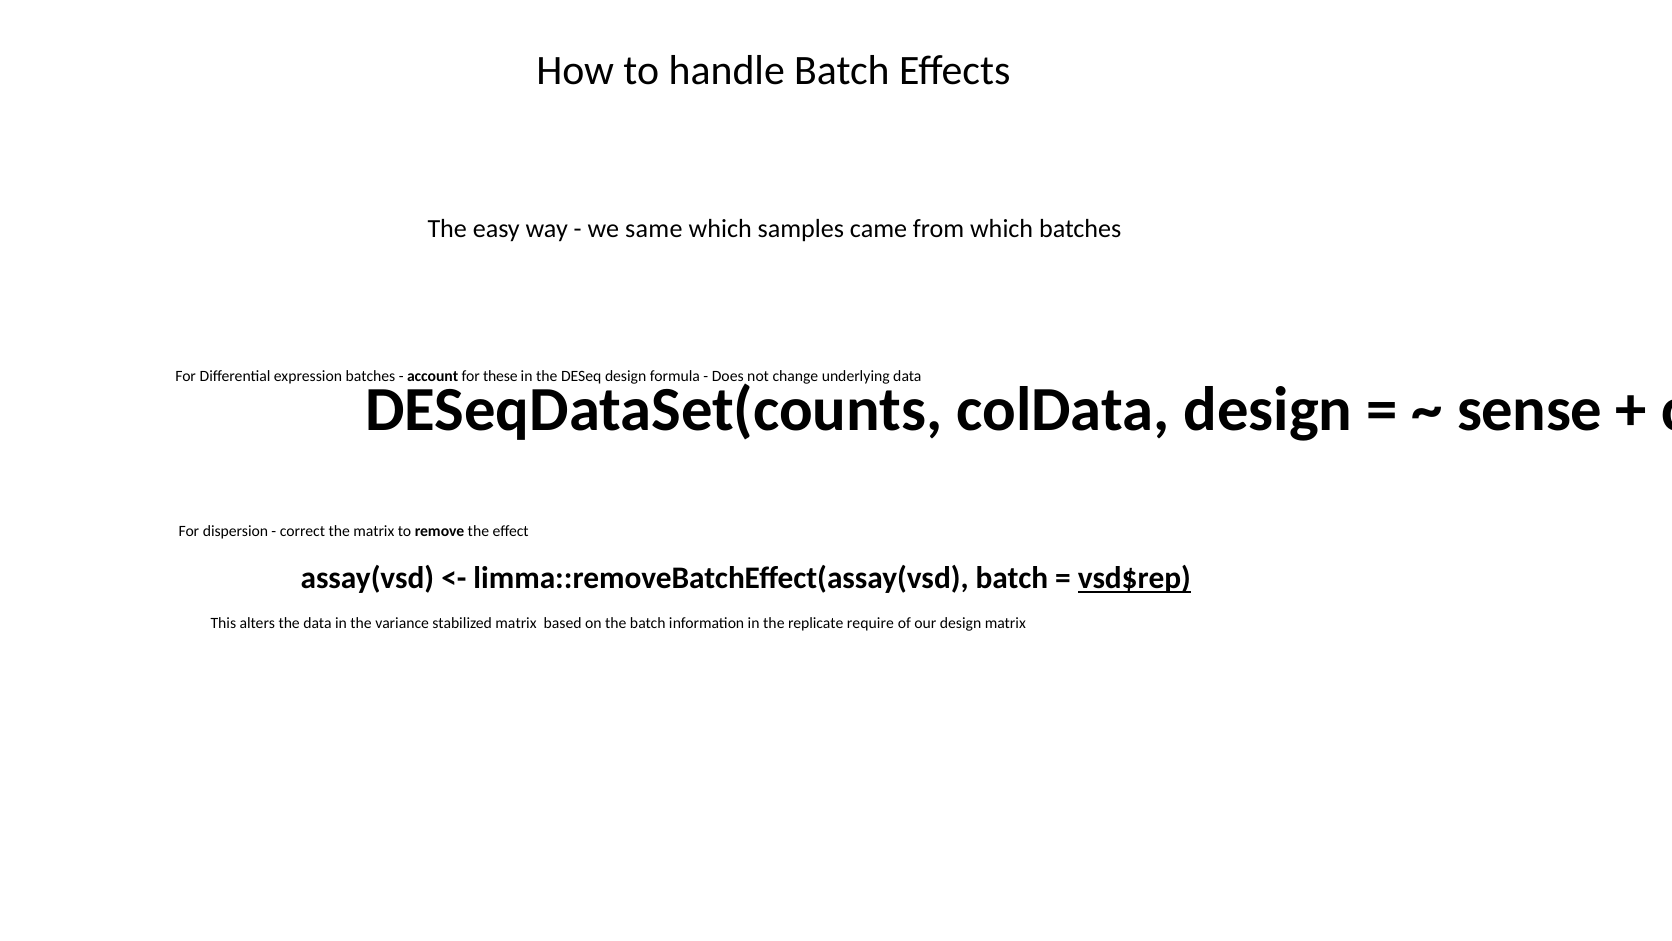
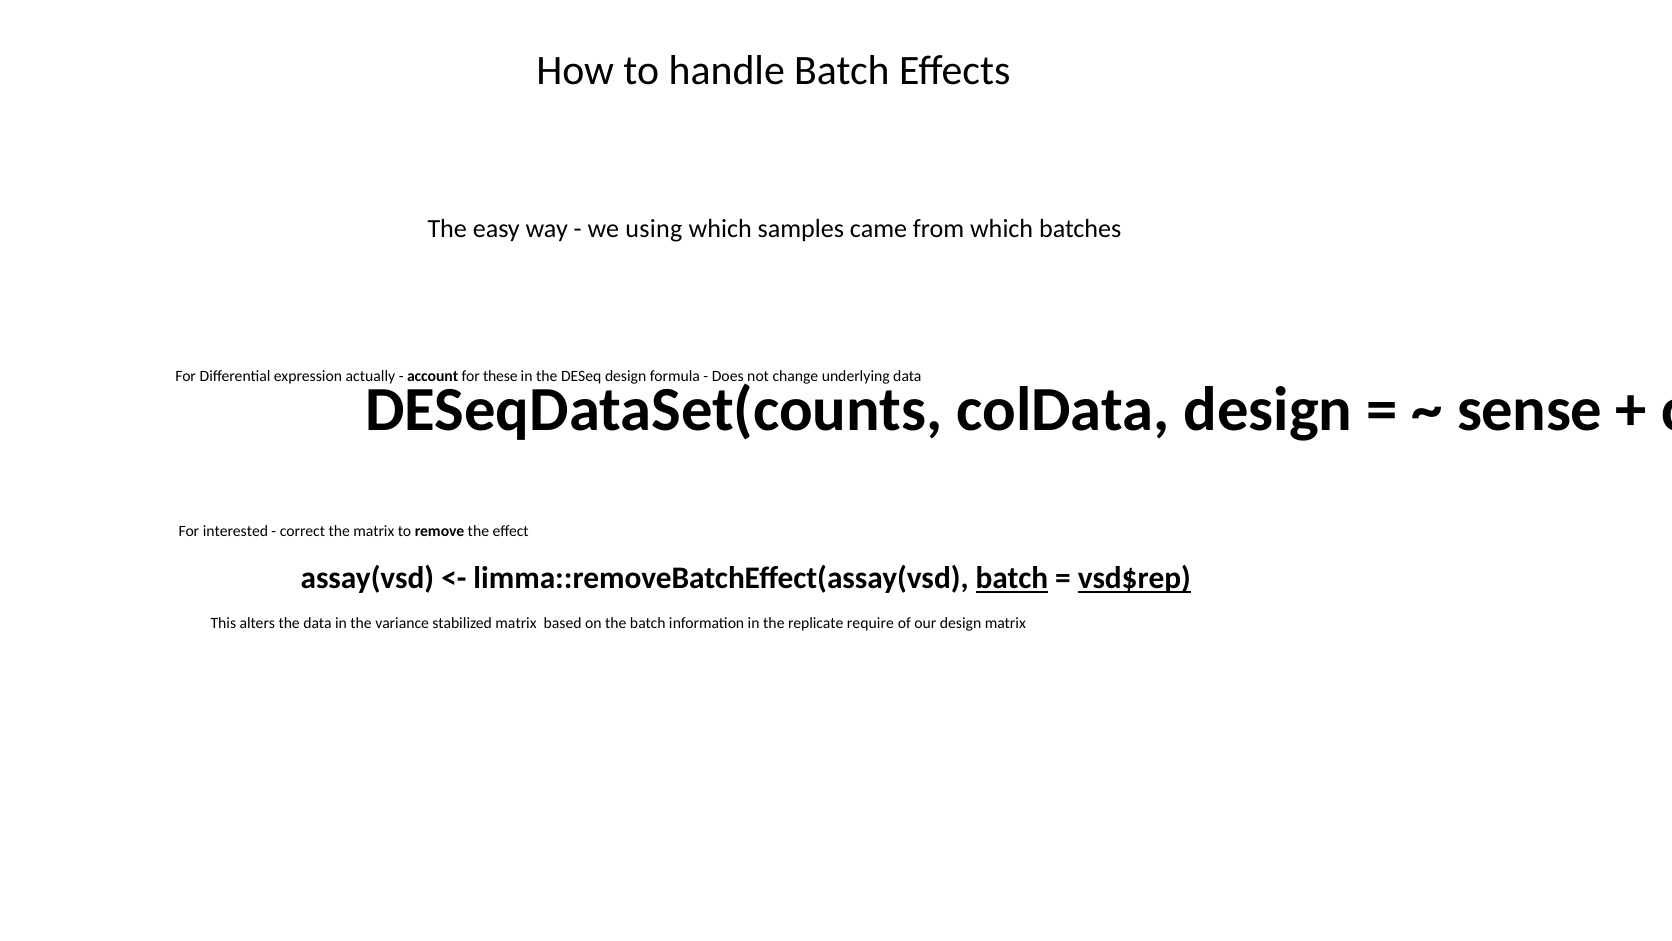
same: same -> using (654, 229)
expression batches: batches -> actually (370, 376)
dispersion: dispersion -> interested (235, 531)
batch underline: none -> present (1012, 578)
